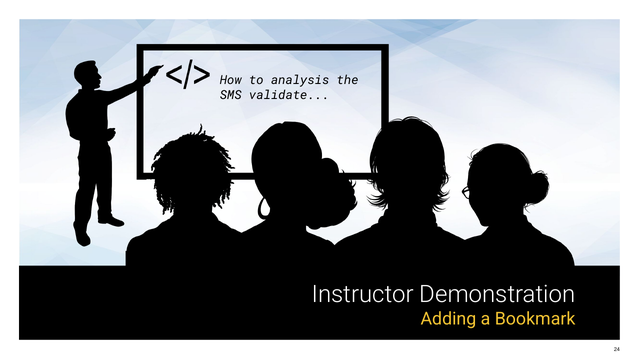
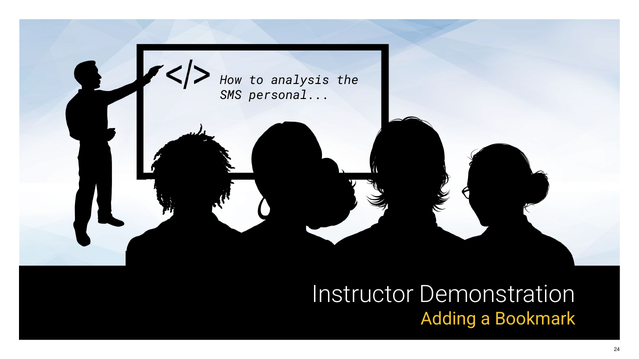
validate: validate -> personal (289, 95)
